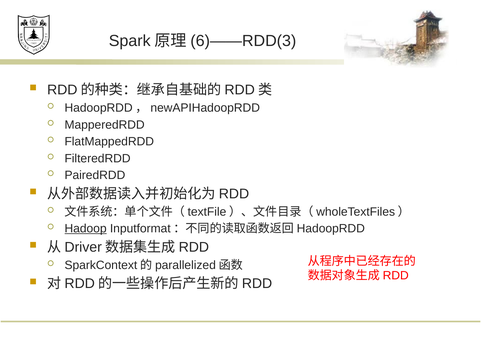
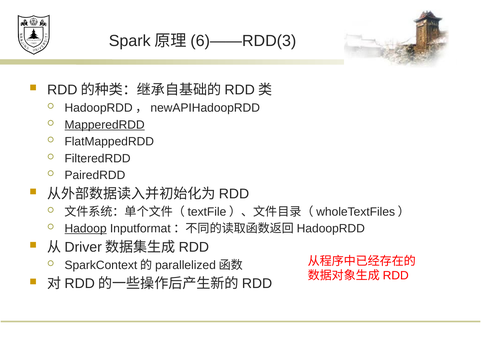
MapperedRDD underline: none -> present (105, 125)
